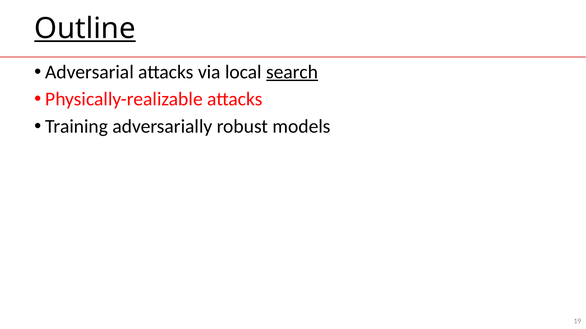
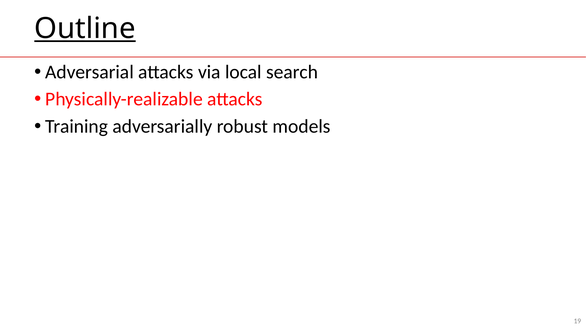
search underline: present -> none (292, 72)
